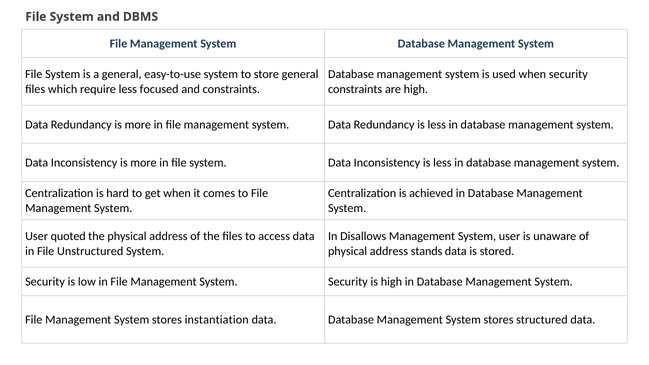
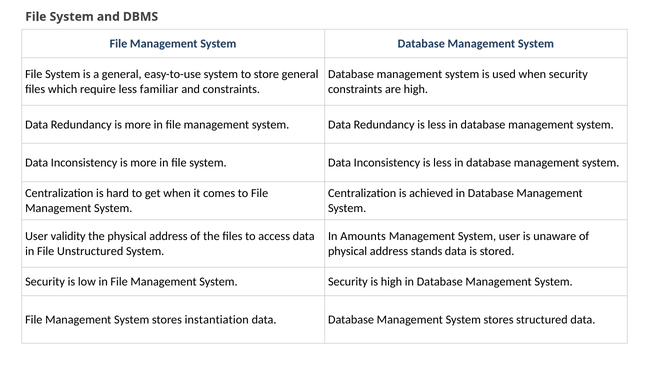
focused: focused -> familiar (159, 89)
quoted: quoted -> validity (68, 236)
Disallows: Disallows -> Amounts (363, 236)
